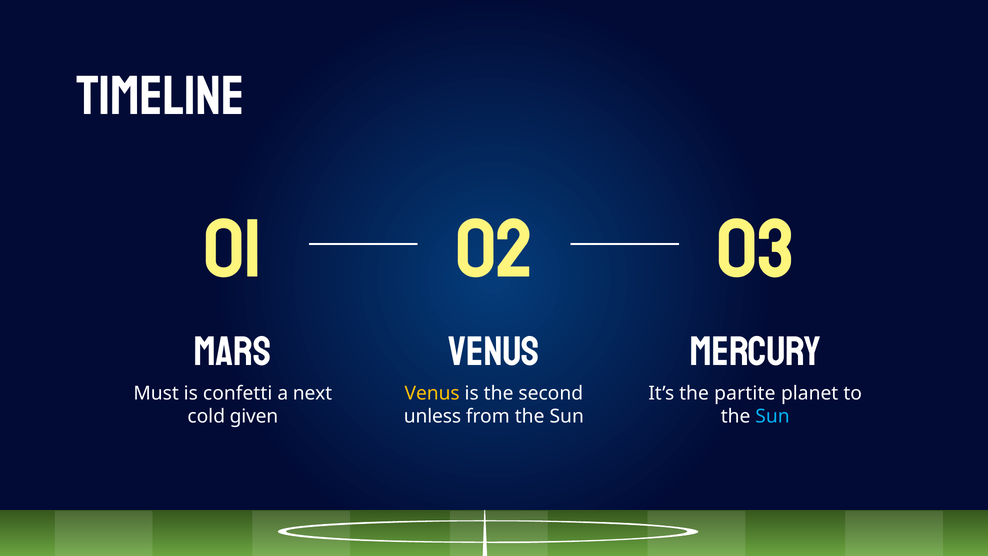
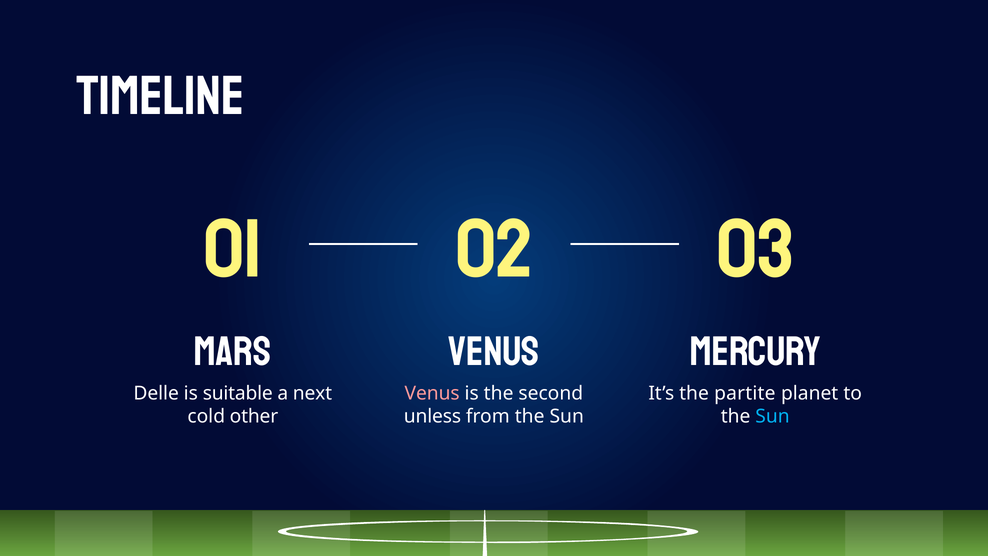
Must: Must -> Delle (156, 393)
confetti: confetti -> suitable (238, 393)
Venus colour: yellow -> pink (432, 393)
given: given -> other (254, 416)
